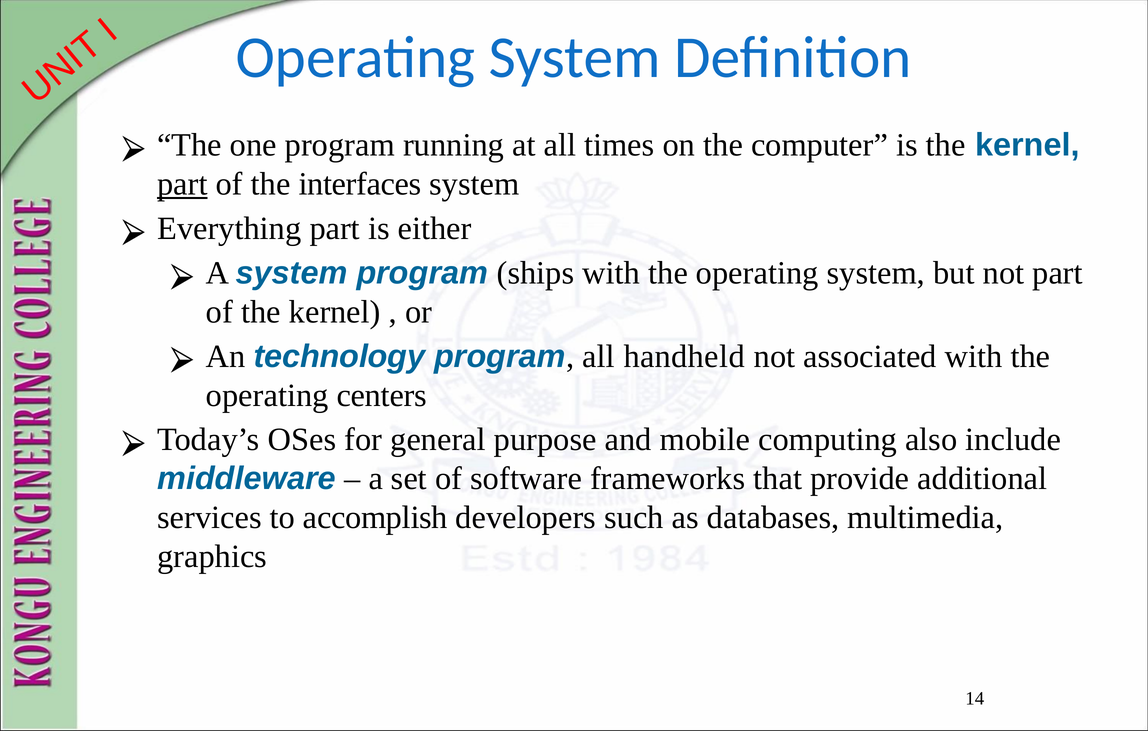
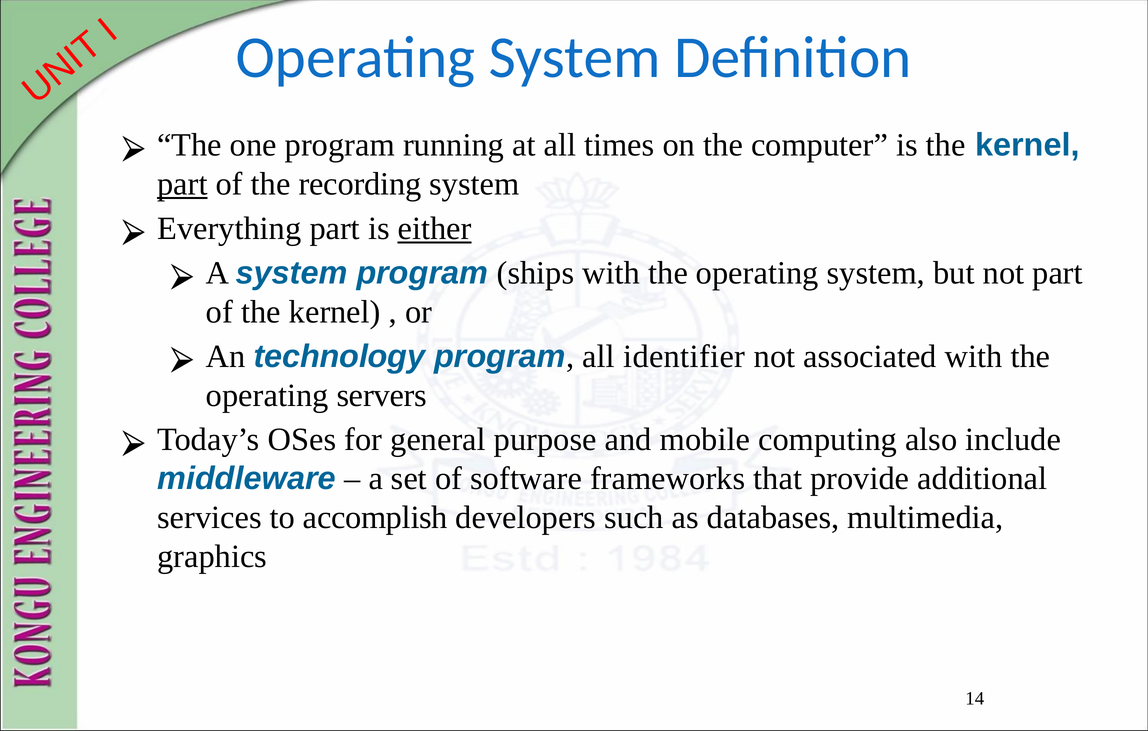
interfaces: interfaces -> recording (360, 184)
either underline: none -> present (435, 228)
handheld: handheld -> identifier (684, 356)
centers: centers -> servers (382, 395)
